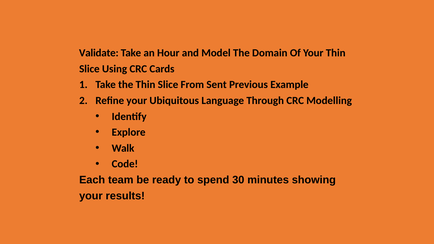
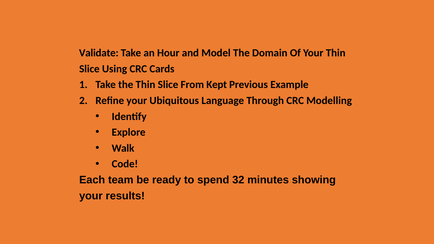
Sent: Sent -> Kept (217, 85)
30: 30 -> 32 (238, 180)
